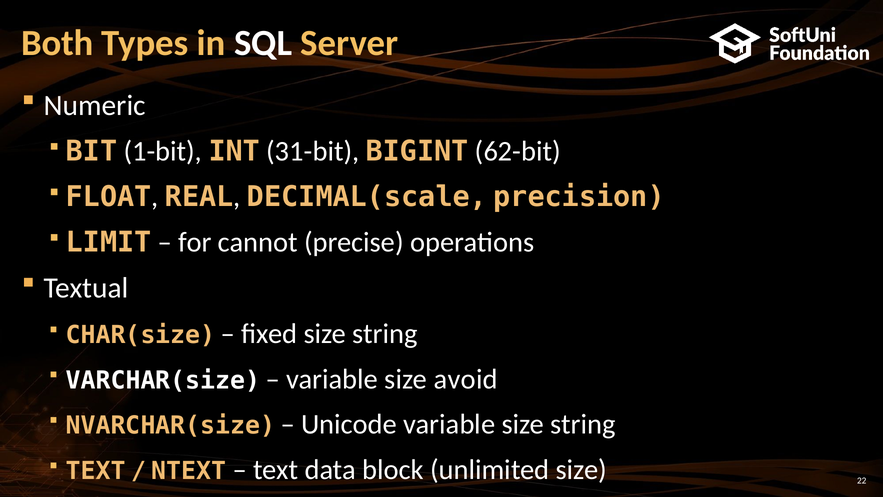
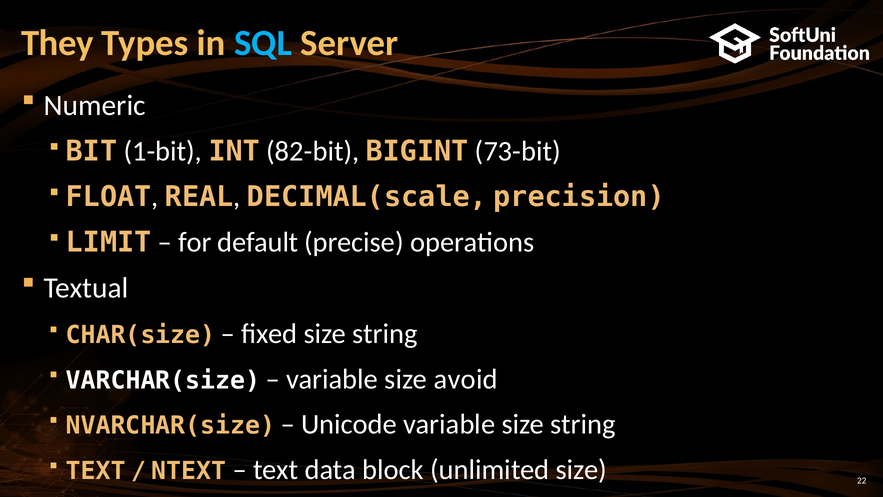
Both: Both -> They (57, 43)
SQL colour: white -> light blue (263, 43)
31-bit: 31-bit -> 82-bit (313, 152)
62-bit: 62-bit -> 73-bit (518, 152)
cannot: cannot -> default (258, 242)
